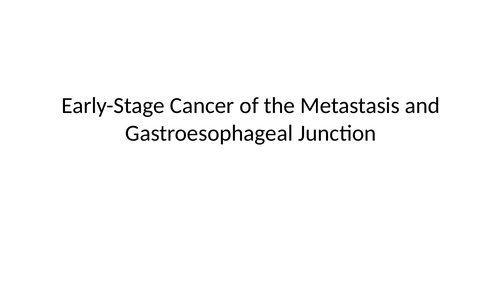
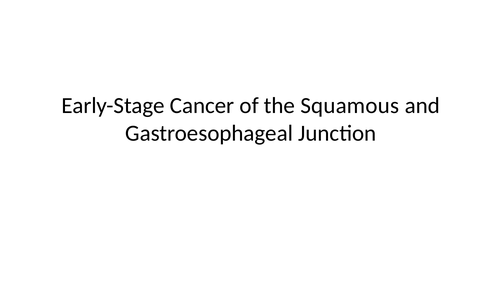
Metastasis: Metastasis -> Squamous (350, 106)
